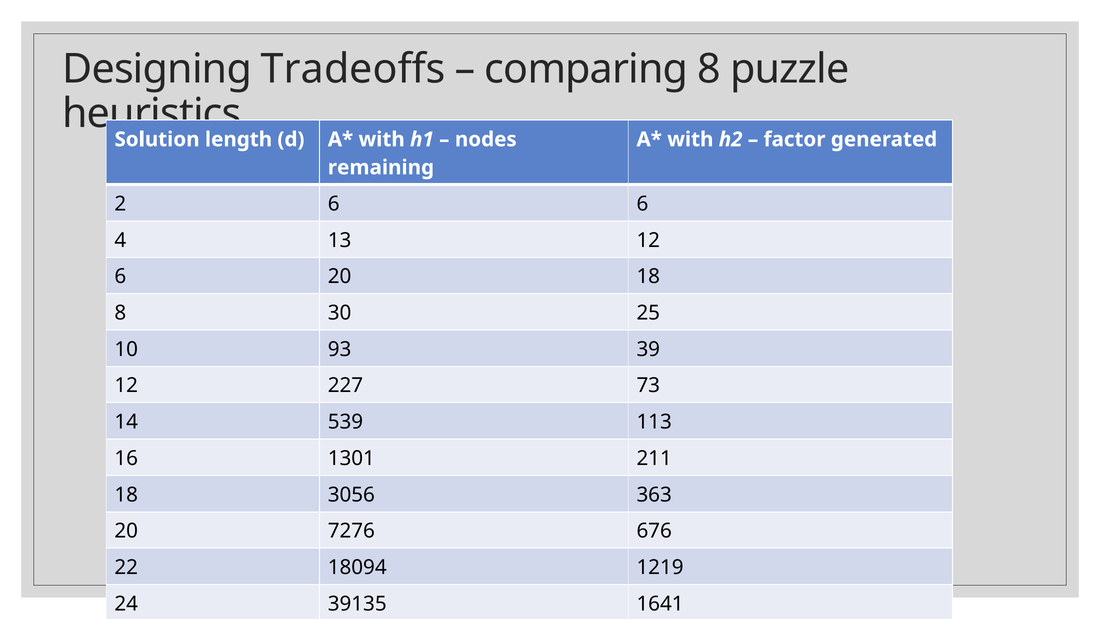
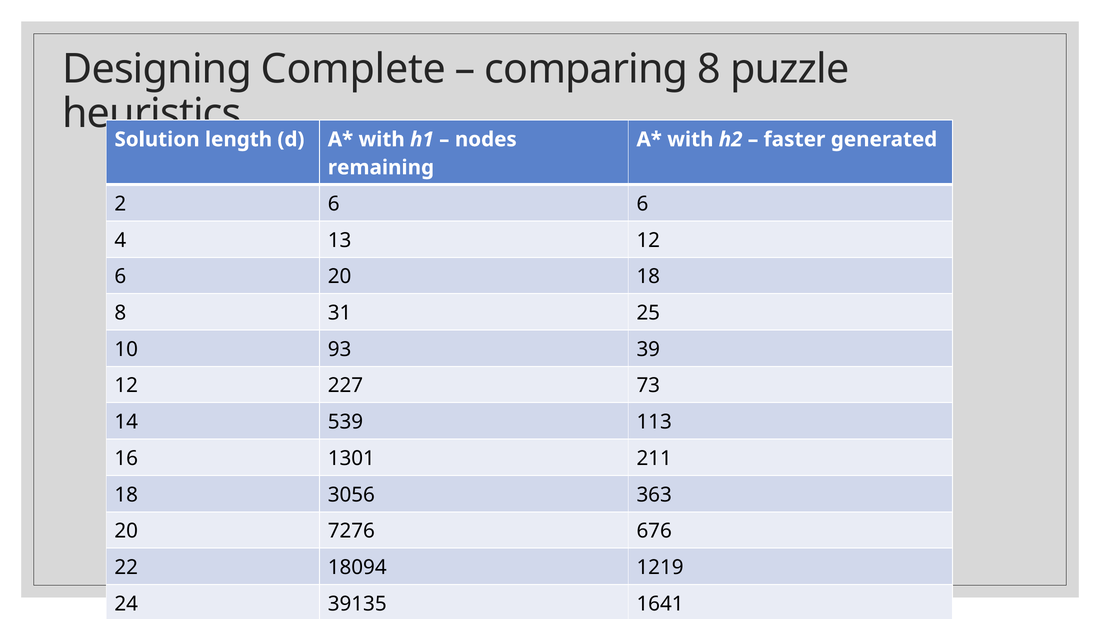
Tradeoffs: Tradeoffs -> Complete (353, 69)
factor: factor -> faster (794, 139)
30: 30 -> 31 (340, 313)
